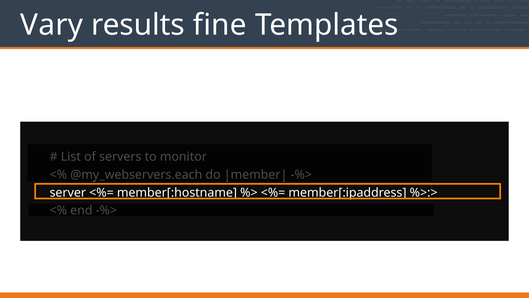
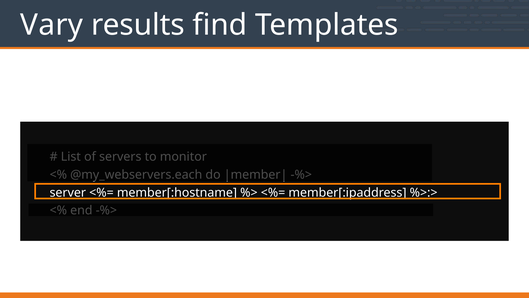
fine: fine -> find (220, 25)
